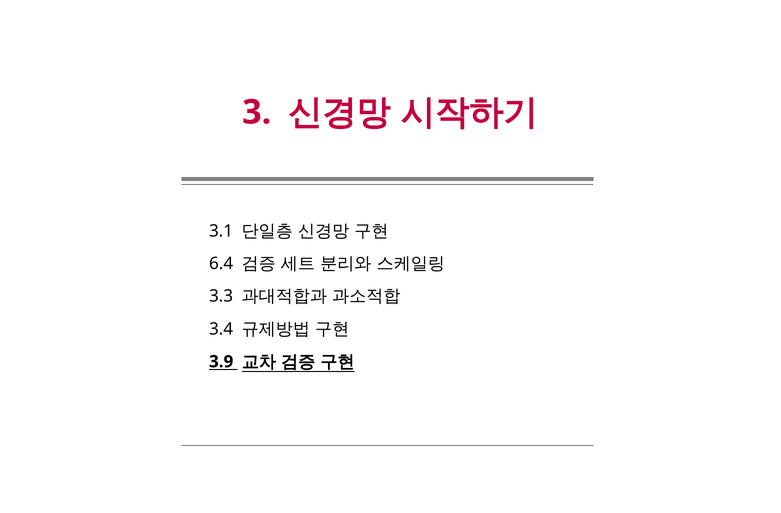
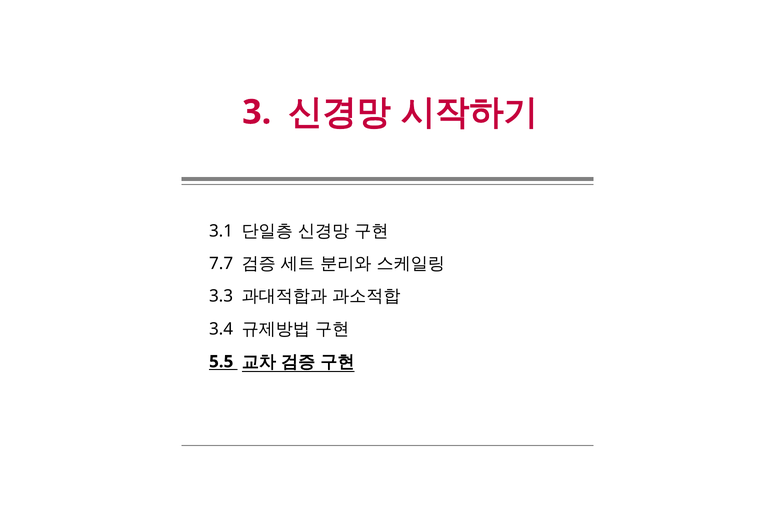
6.4: 6.4 -> 7.7 (221, 264)
3.9: 3.9 -> 5.5 (221, 362)
